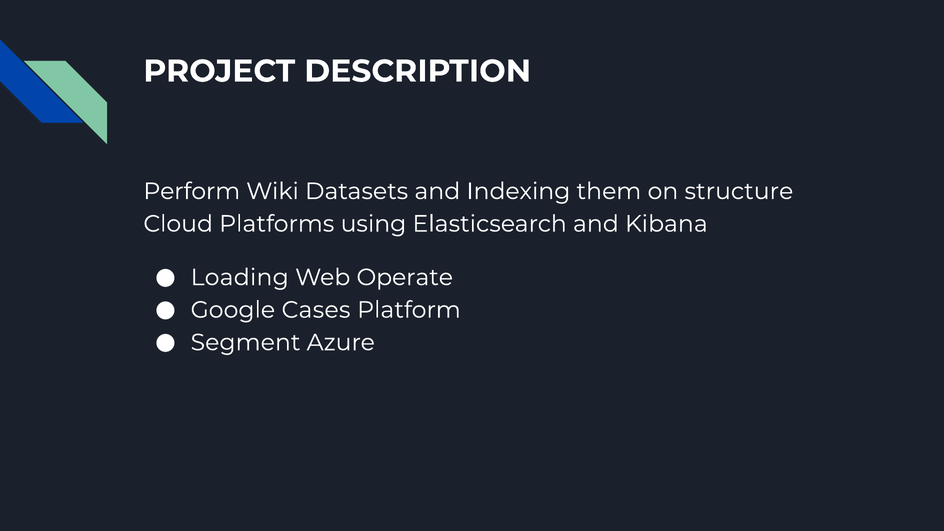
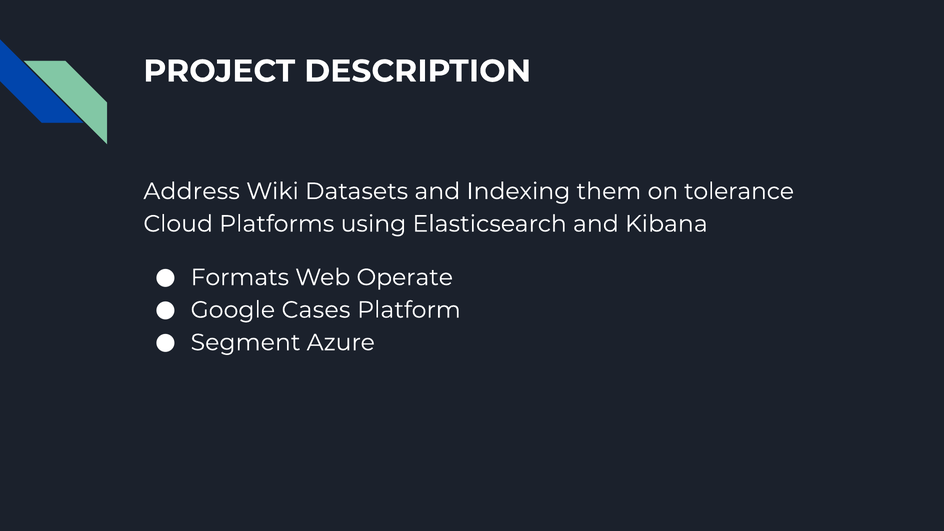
Perform: Perform -> Address (192, 191)
structure: structure -> tolerance (739, 191)
Loading: Loading -> Formats (240, 277)
